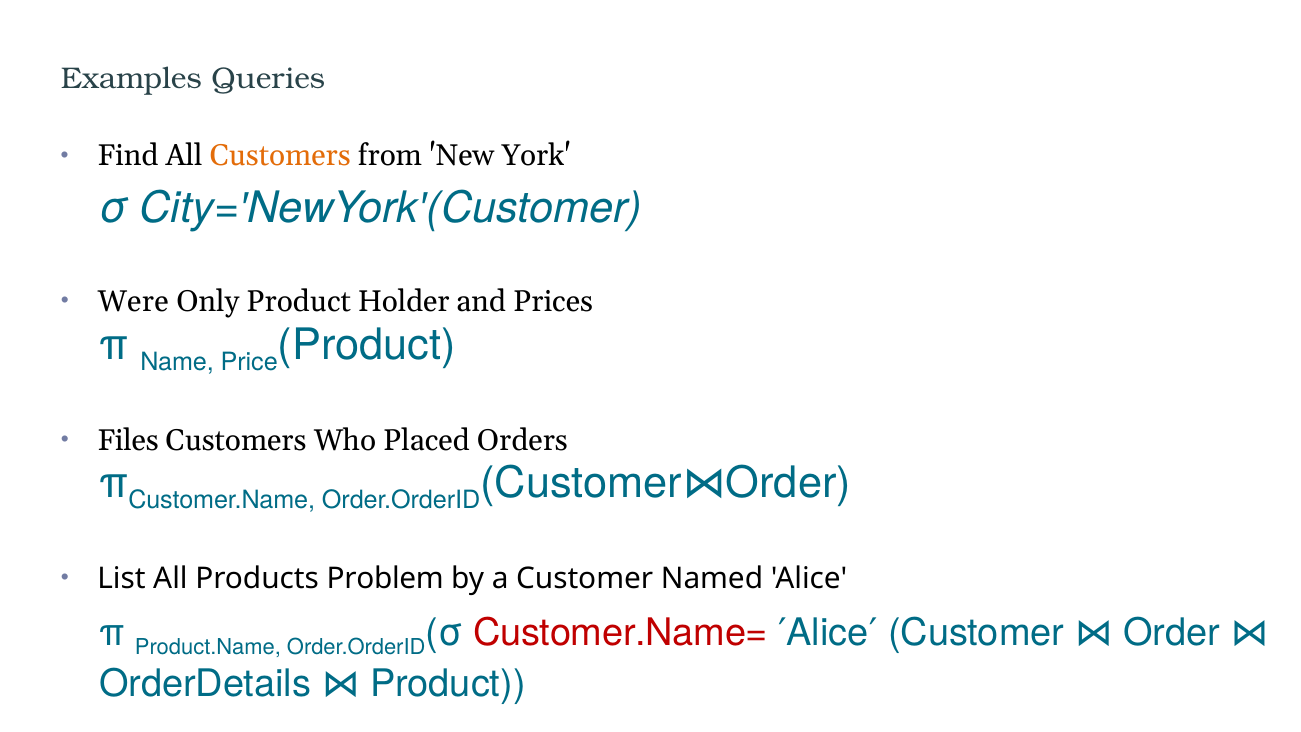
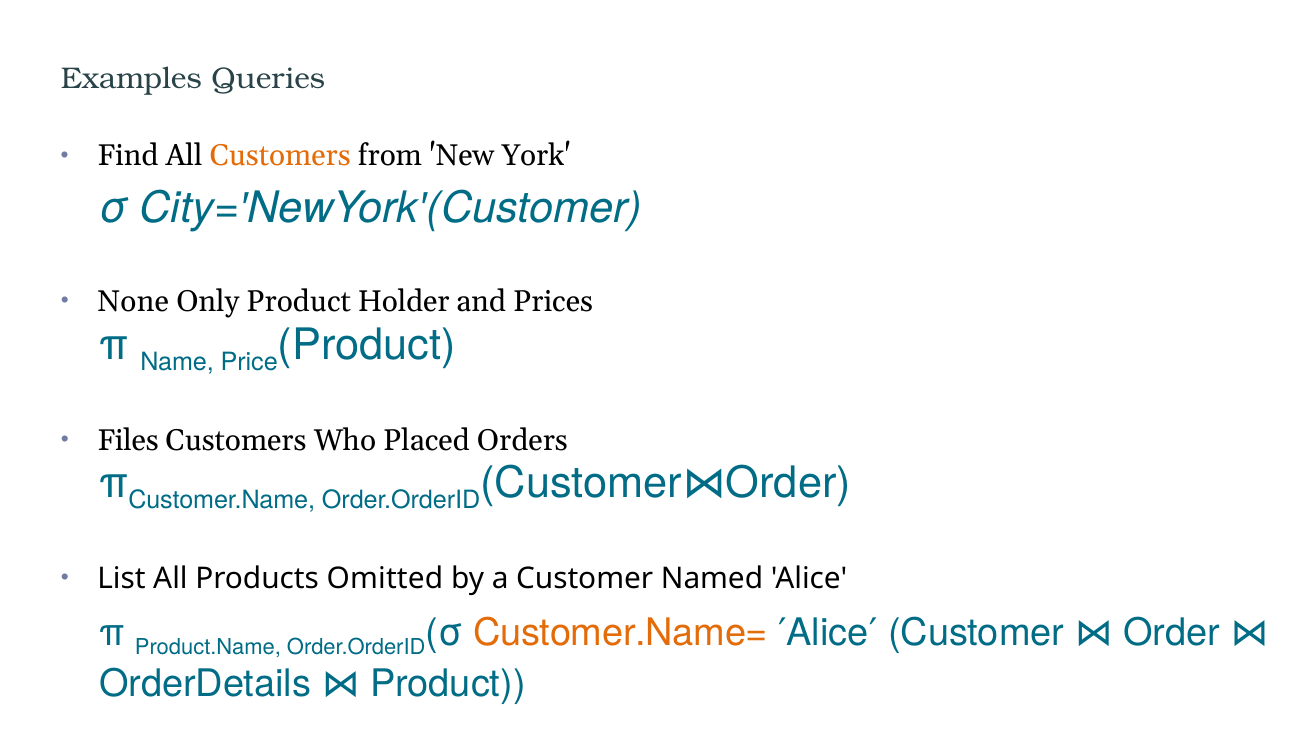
Were: Were -> None (133, 301)
Problem: Problem -> Omitted (385, 578)
Customer.Name= colour: red -> orange (621, 632)
